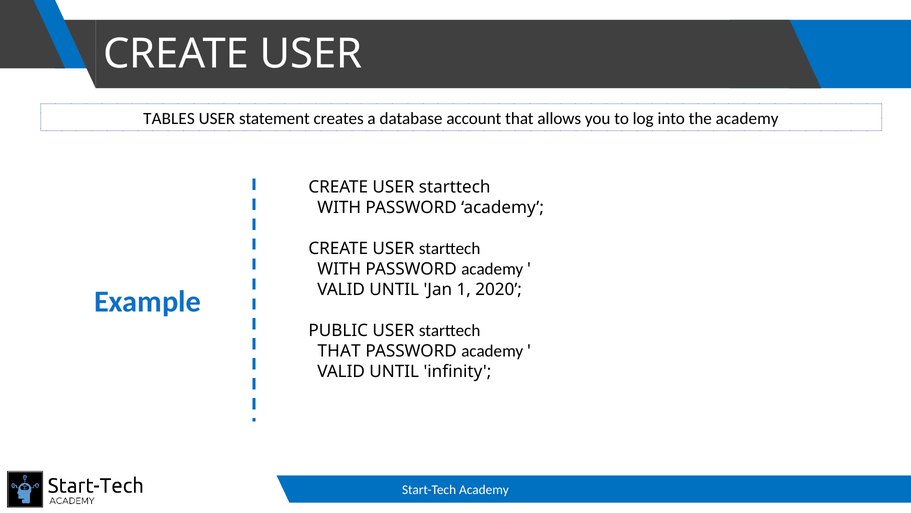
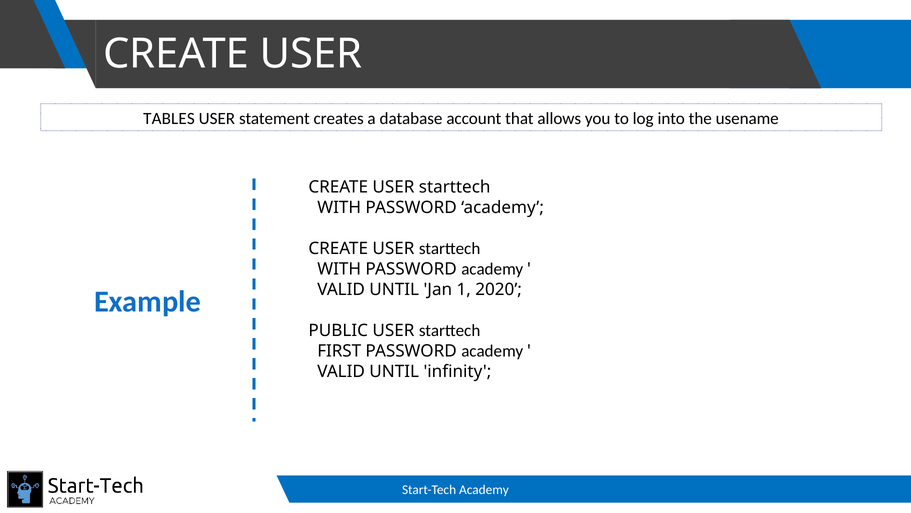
the academy: academy -> usename (747, 118)
THAT: THAT -> FIRST (339, 351)
